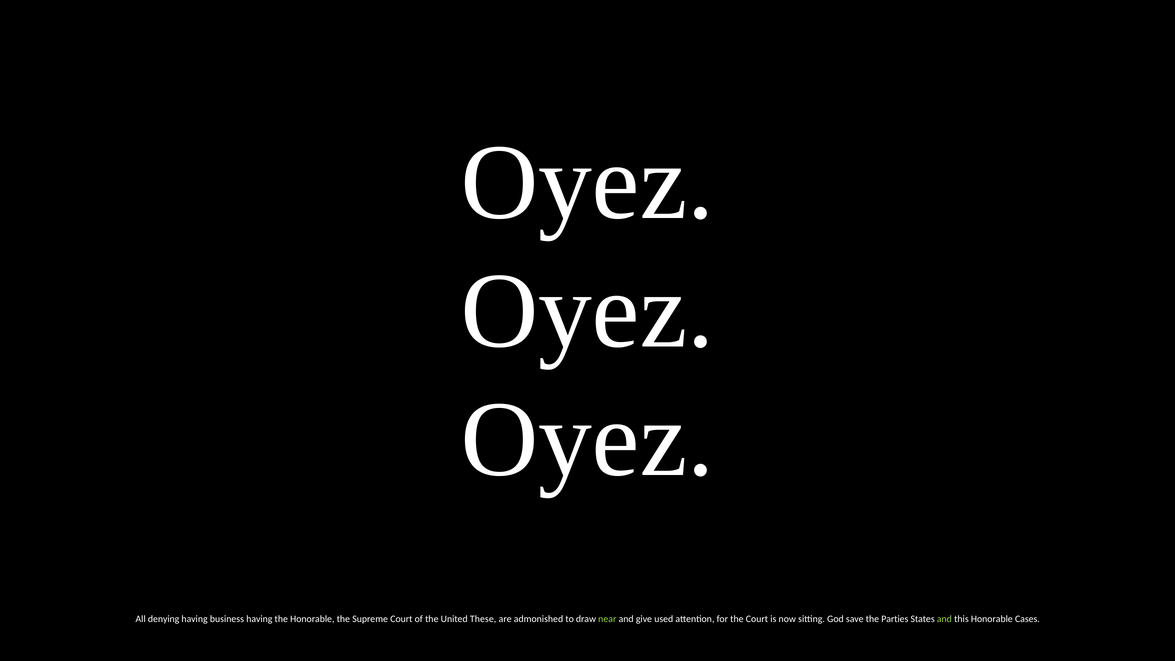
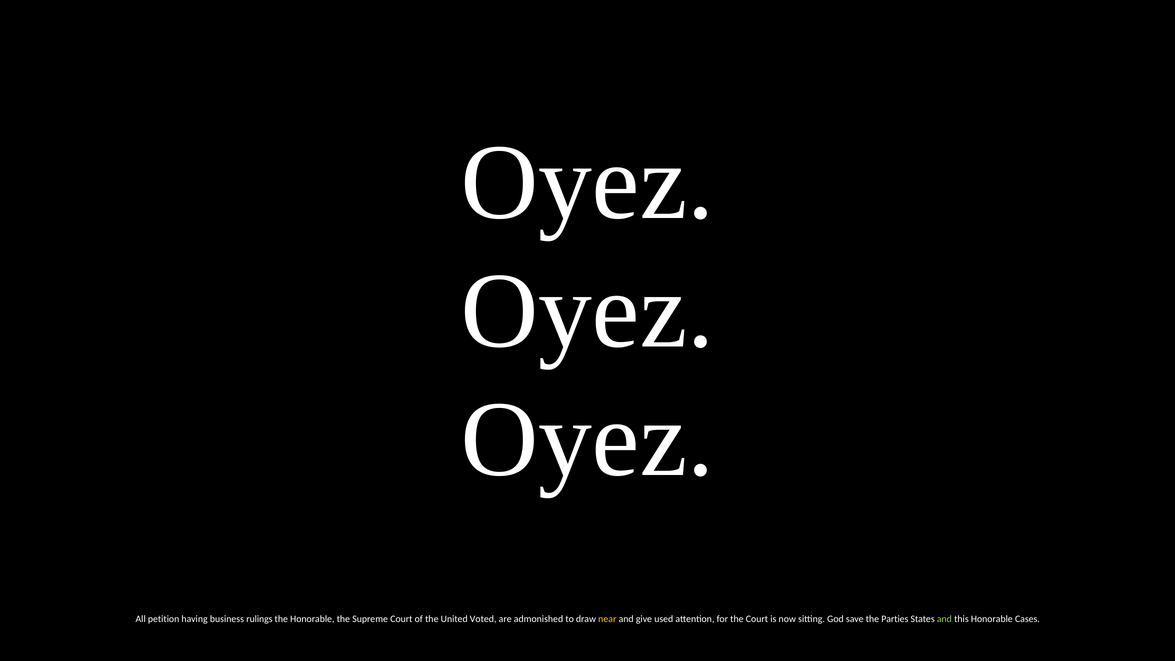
denying: denying -> petition (164, 619)
business having: having -> rulings (259, 619)
These: These -> Voted (483, 619)
near colour: light green -> yellow (607, 619)
